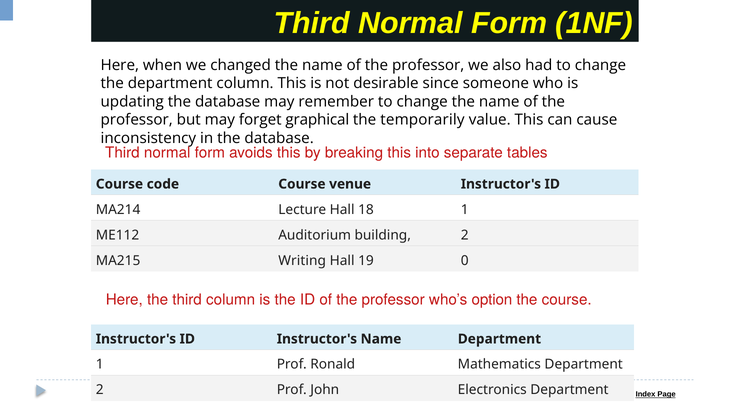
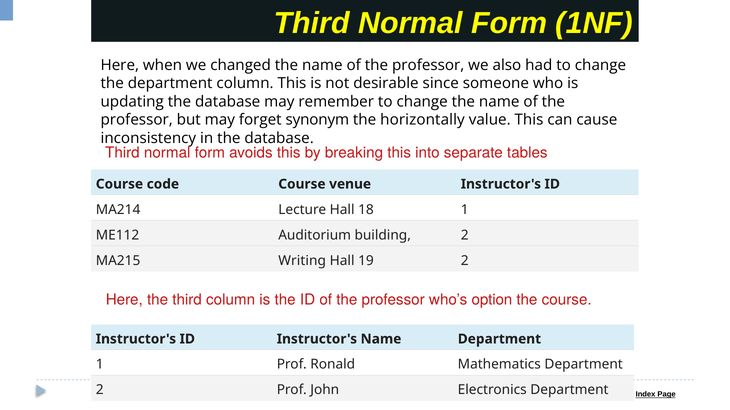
graphical: graphical -> synonym (317, 120)
temporarily: temporarily -> horizontally (422, 120)
19 0: 0 -> 2 (465, 261)
